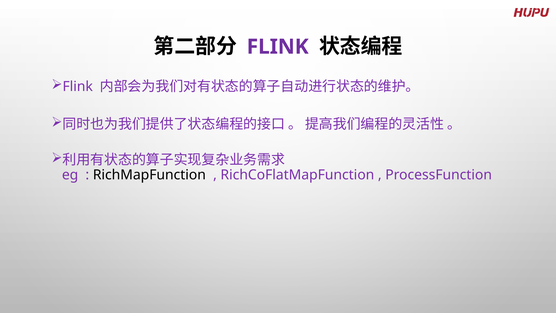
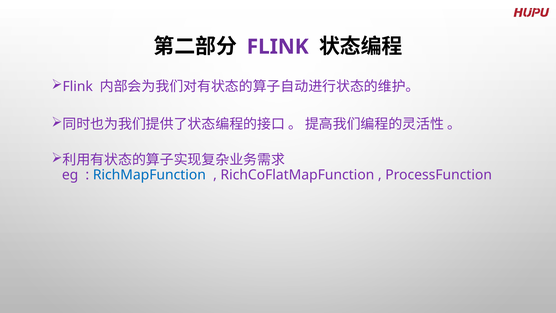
RichMapFunction colour: black -> blue (149, 175)
